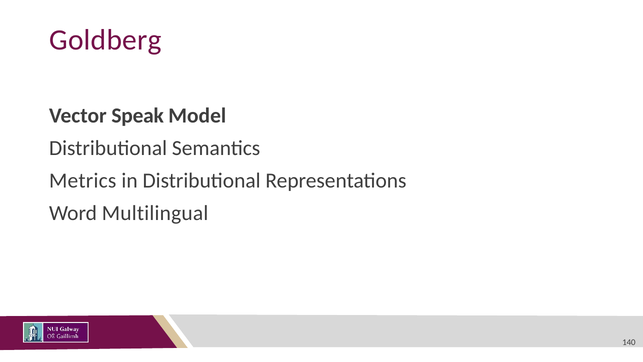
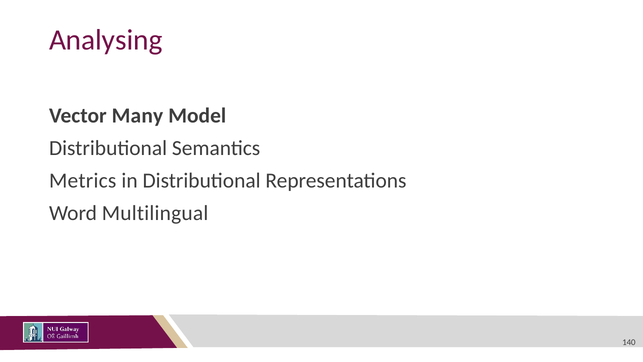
Goldberg: Goldberg -> Analysing (106, 40)
Speak: Speak -> Many (137, 115)
